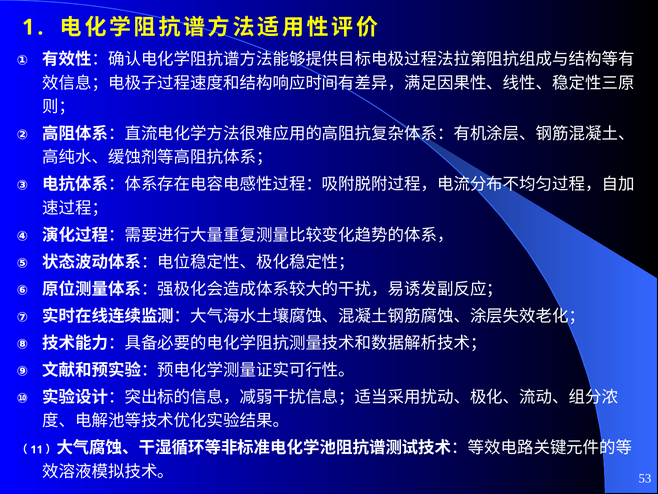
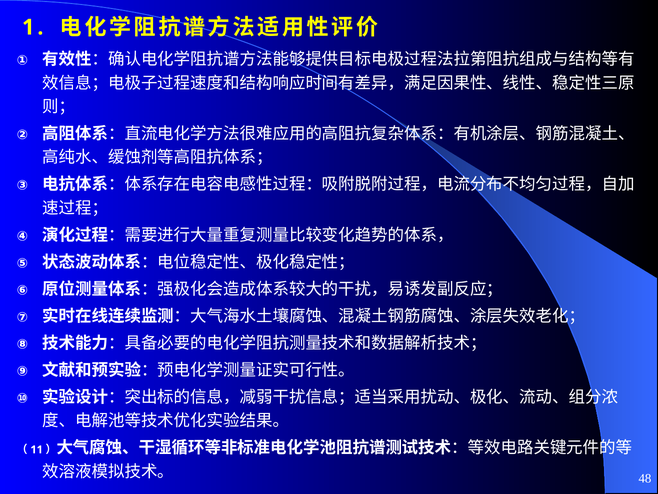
53: 53 -> 48 (645, 478)
